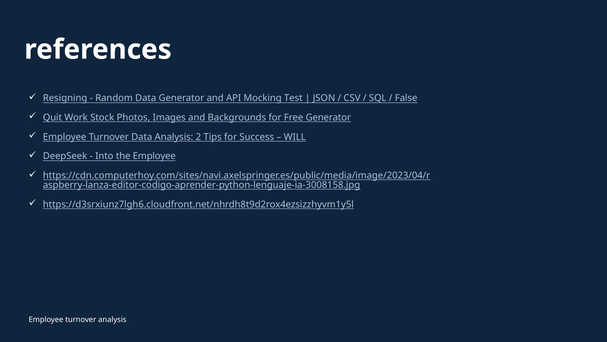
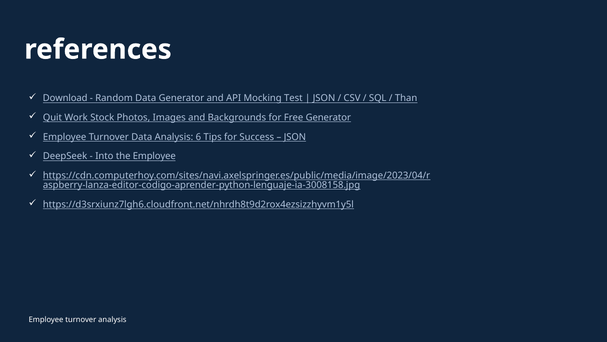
Resigning: Resigning -> Download (65, 98)
False: False -> Than (406, 98)
2: 2 -> 6 (198, 137)
WILL: WILL -> JSON (295, 137)
